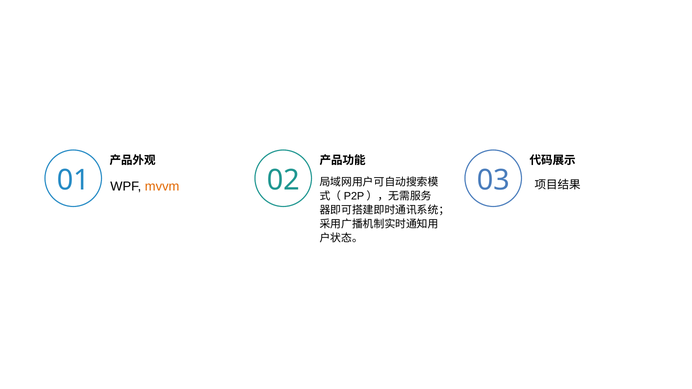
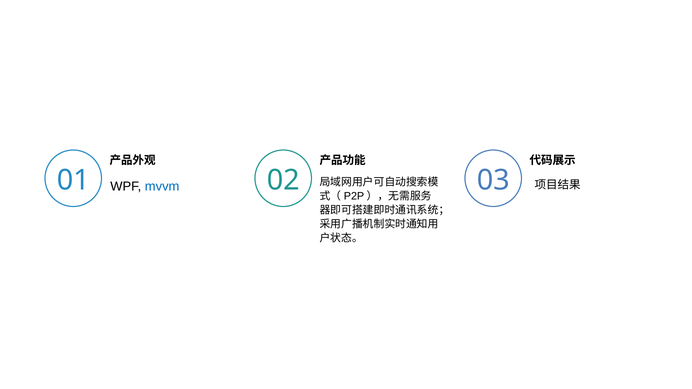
mvvm colour: orange -> blue (162, 187)
